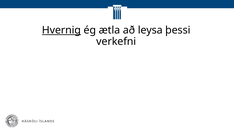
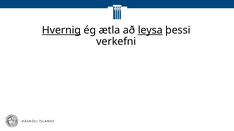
leysa underline: none -> present (150, 30)
